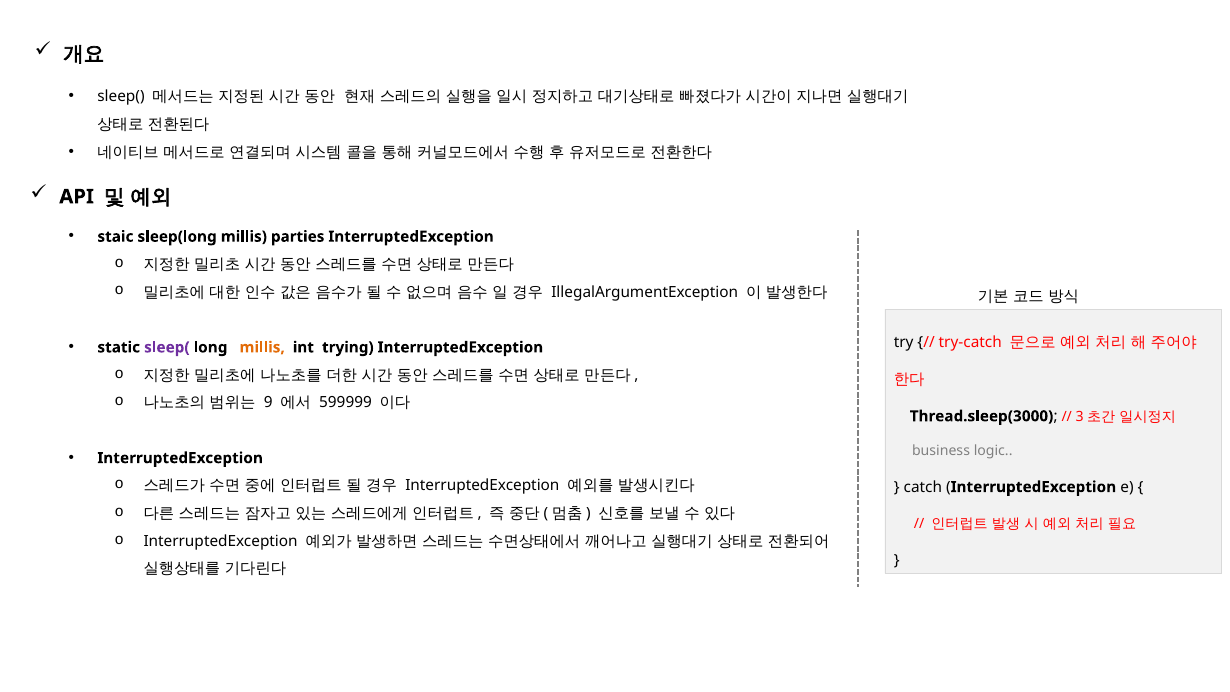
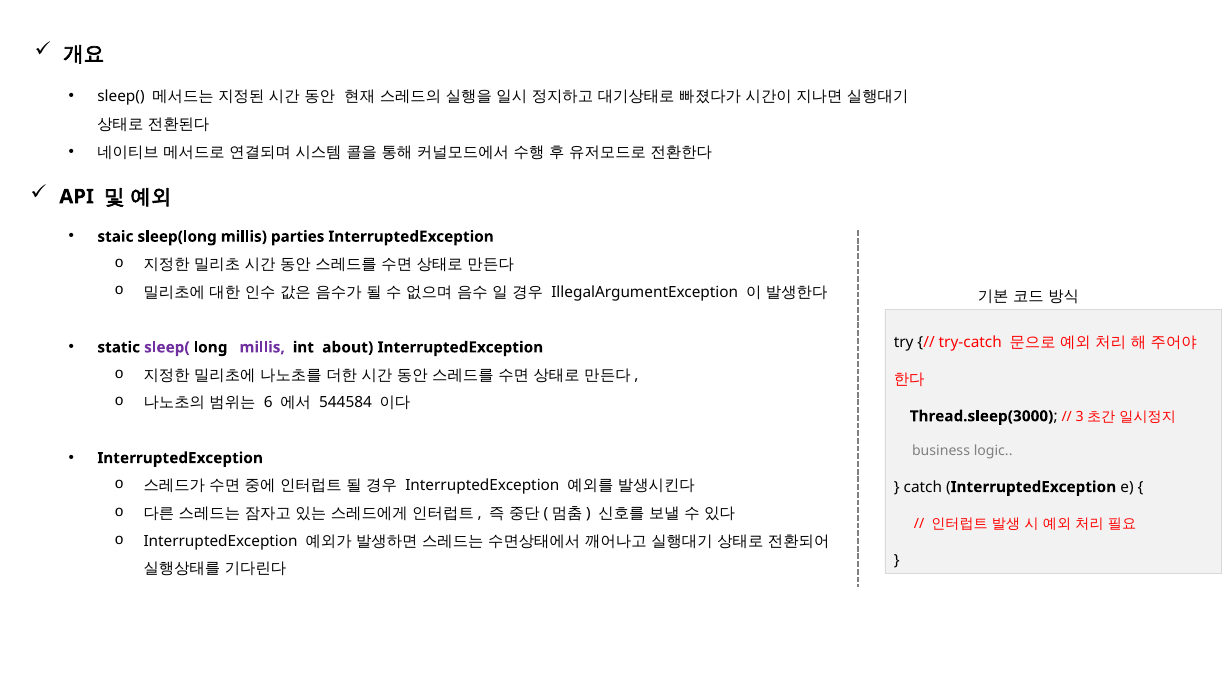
millis colour: orange -> purple (262, 347)
trying: trying -> about (348, 347)
9: 9 -> 6 (268, 403)
599999: 599999 -> 544584 (346, 403)
